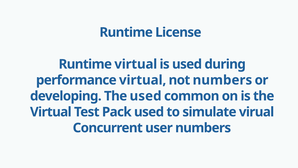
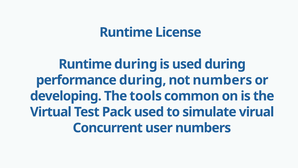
Runtime virtual: virtual -> during (136, 64)
performance virtual: virtual -> during (143, 80)
The used: used -> tools (146, 96)
